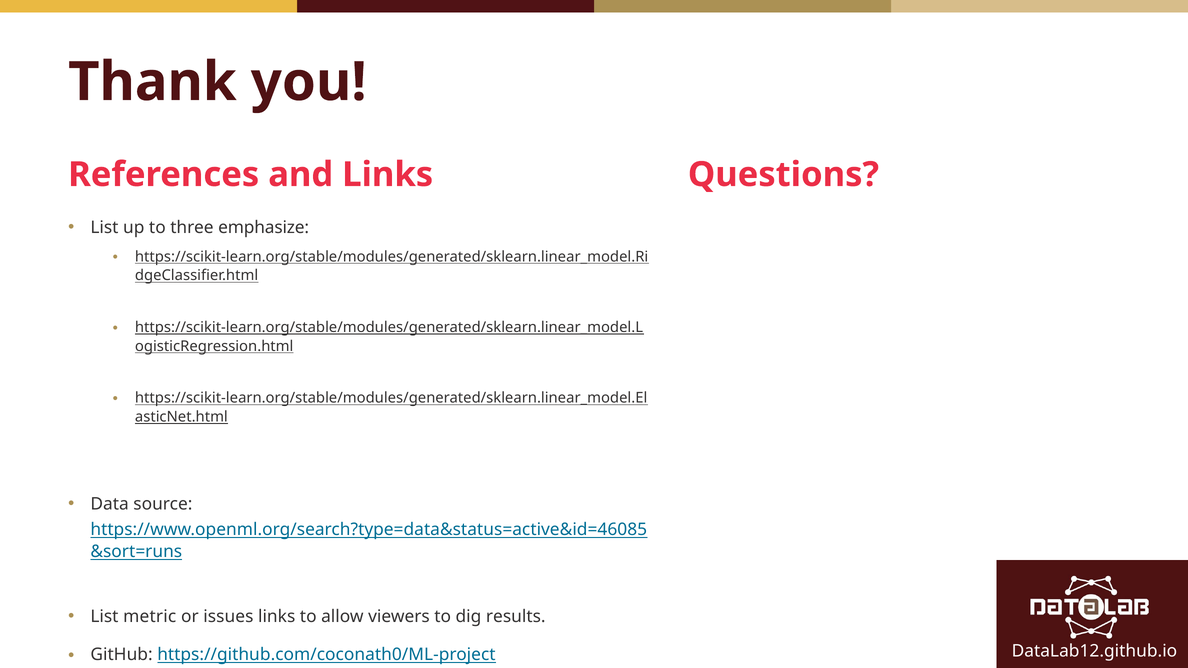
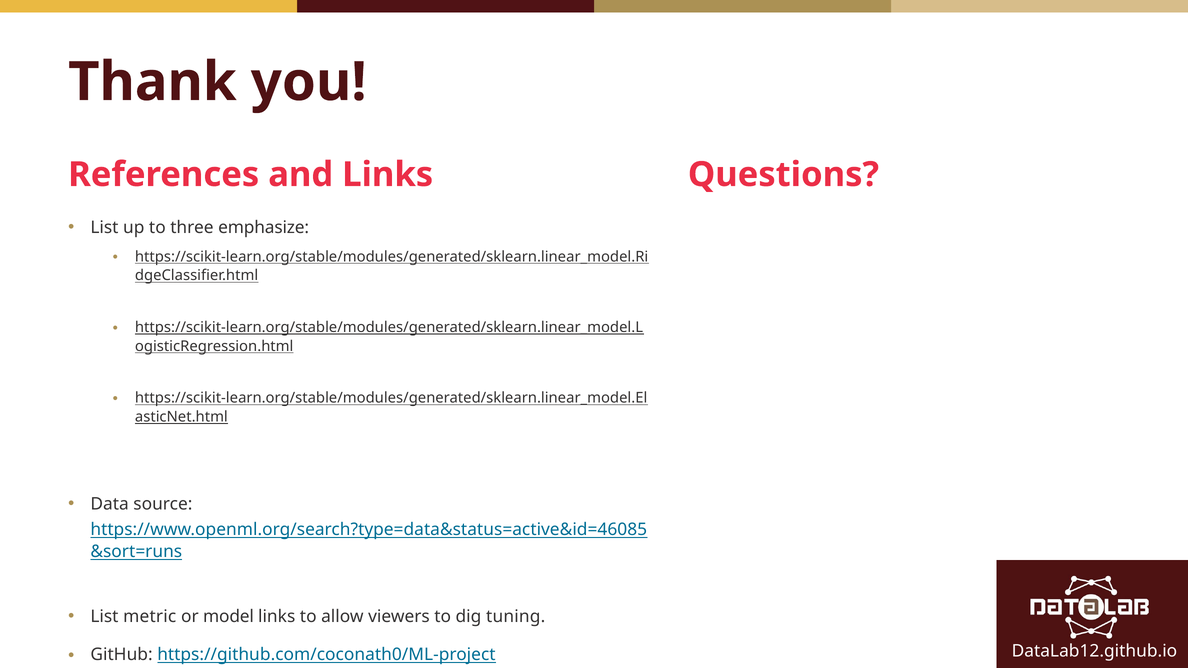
issues: issues -> model (228, 617)
results: results -> tuning (516, 617)
